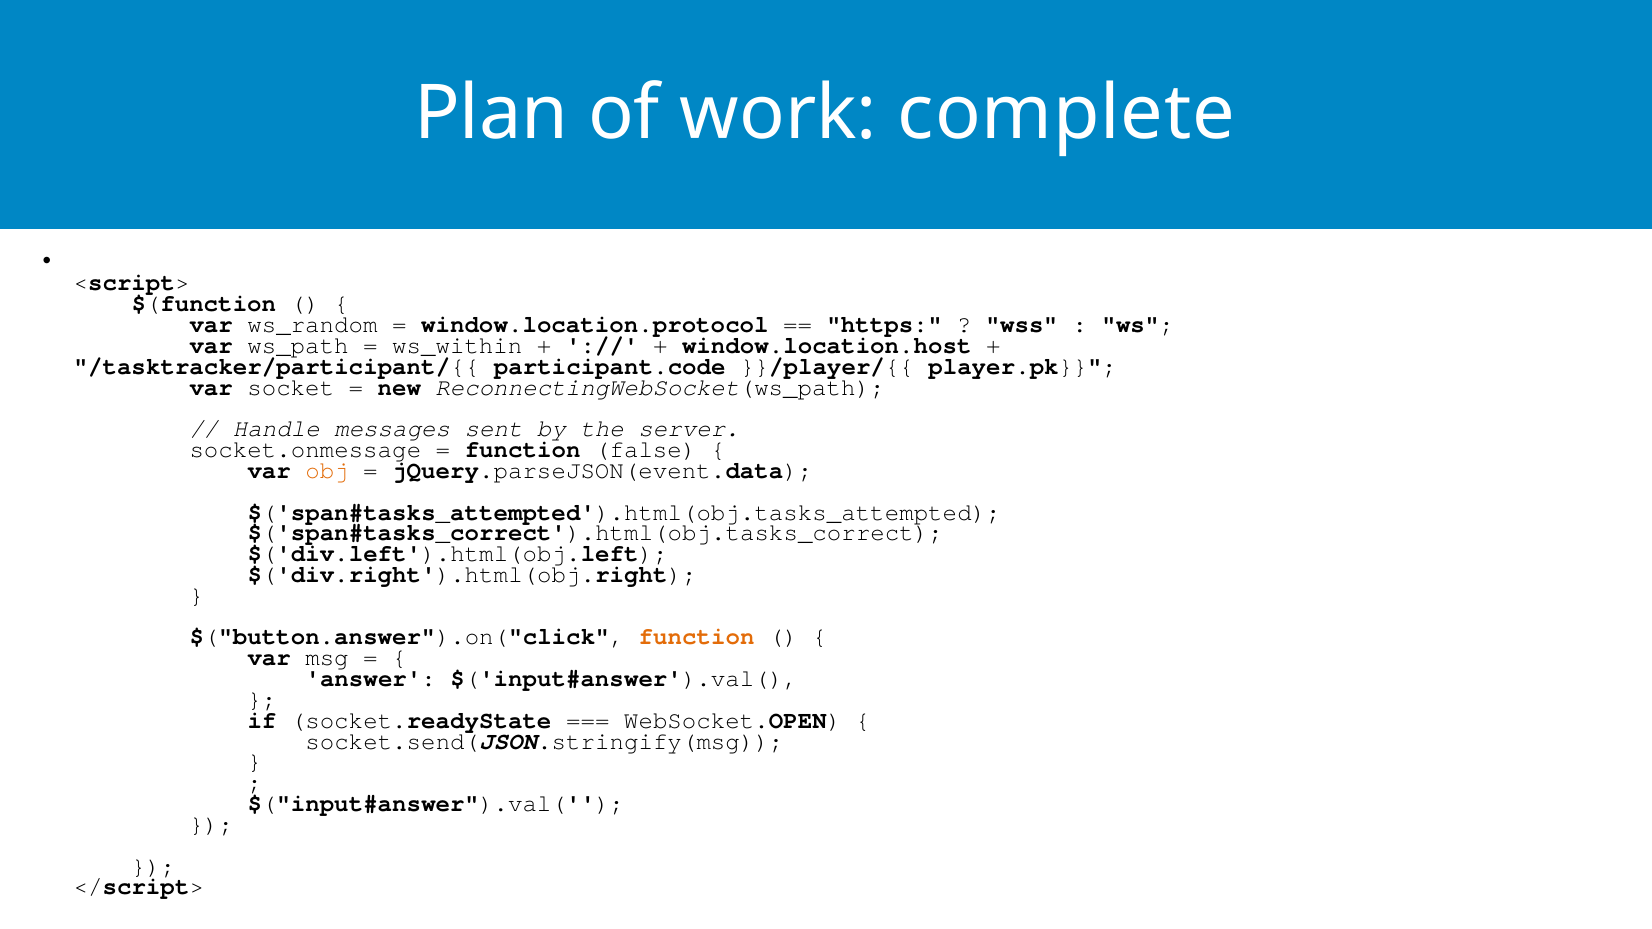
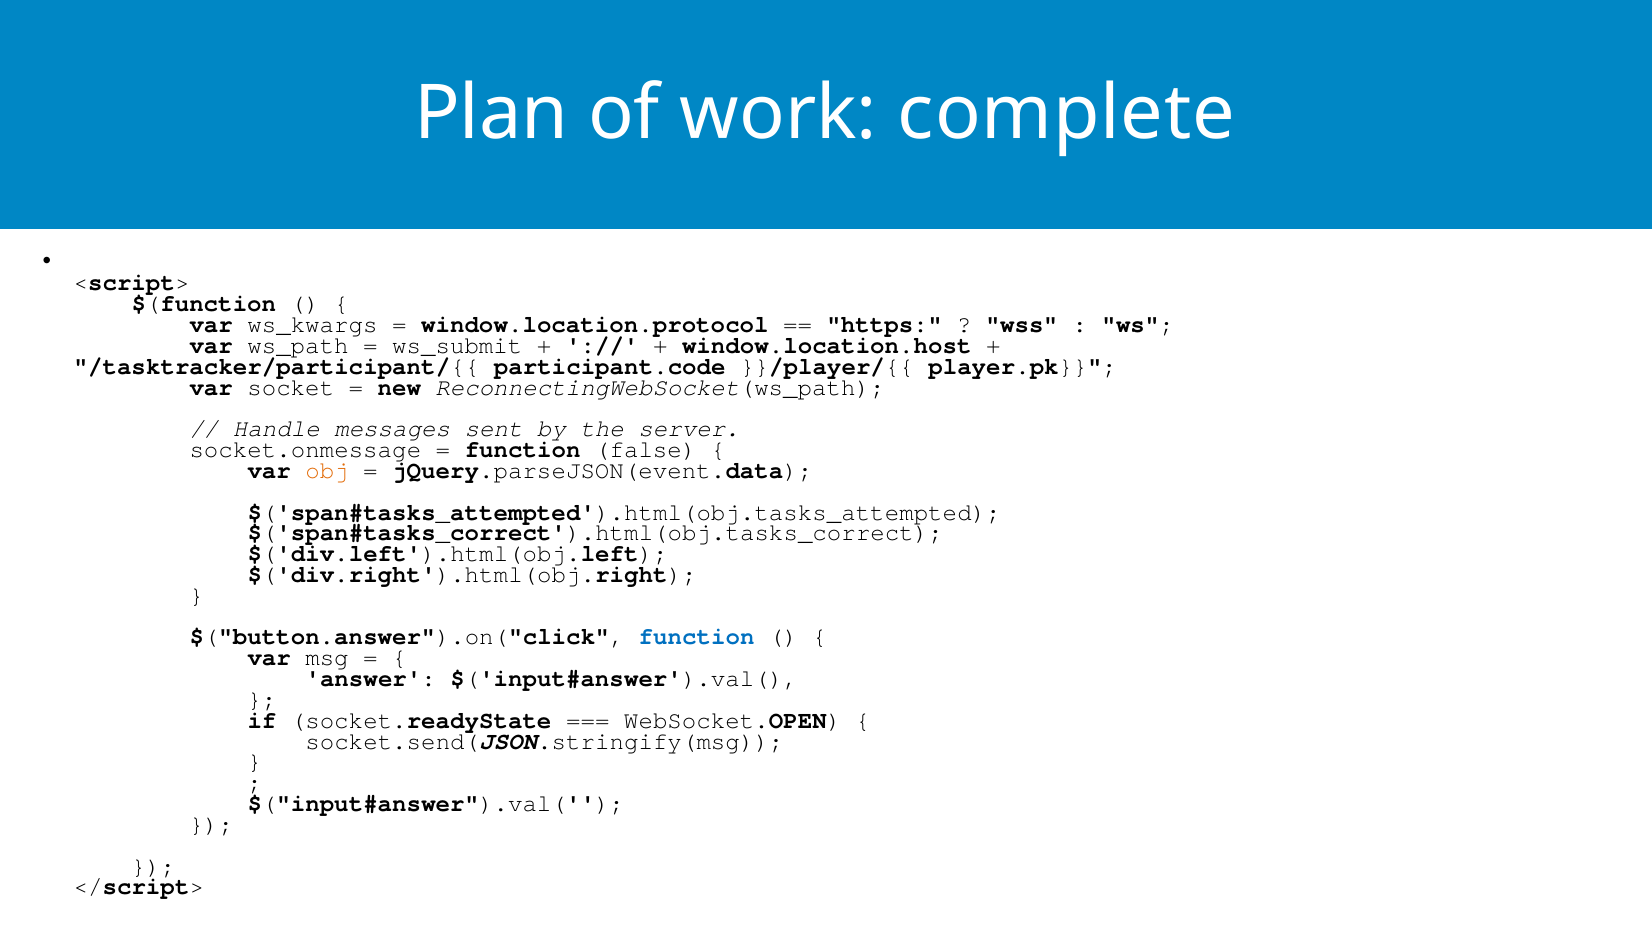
ws_random: ws_random -> ws_kwargs (312, 325)
ws_within: ws_within -> ws_submit (457, 346)
function colour: orange -> blue (697, 637)
